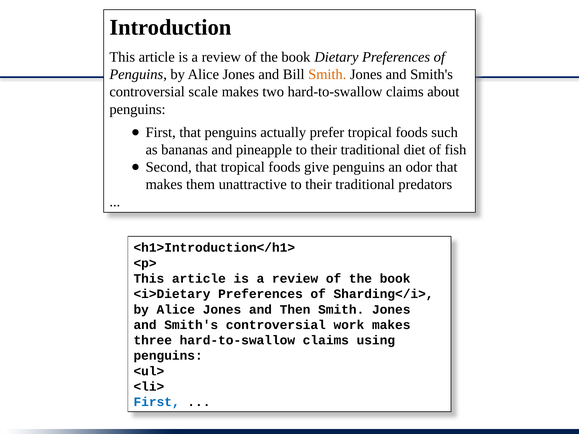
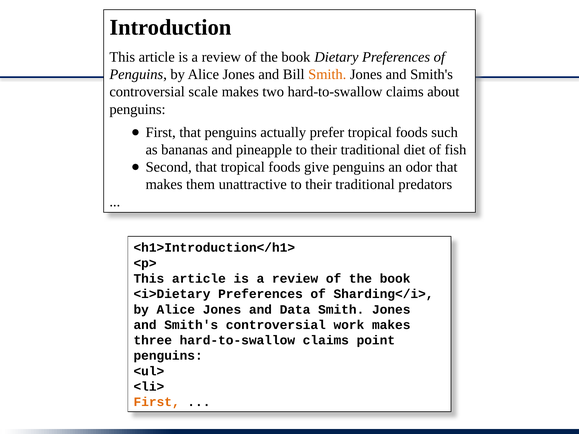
Then: Then -> Data (295, 310)
using: using -> point (376, 340)
First colour: blue -> orange (157, 402)
